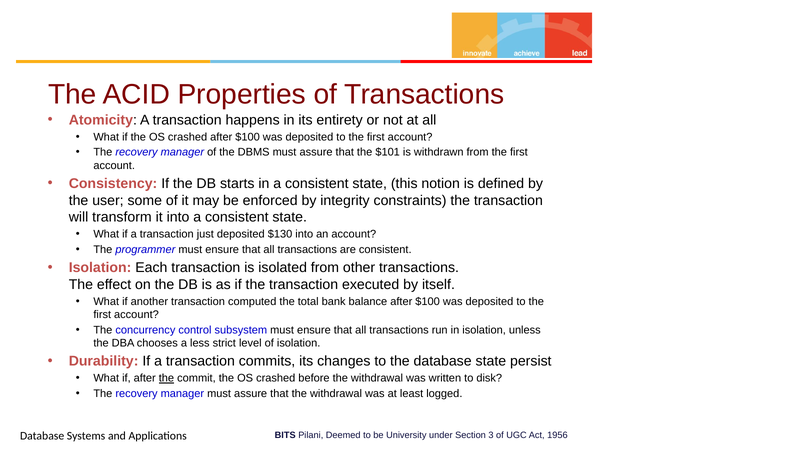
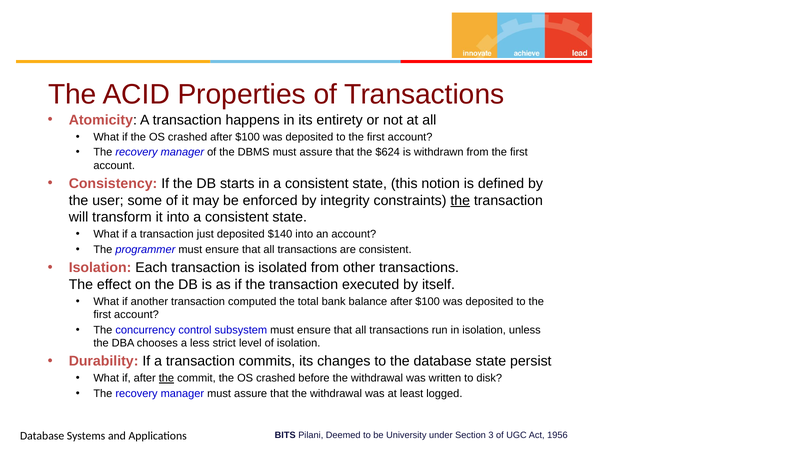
$101: $101 -> $624 (388, 153)
the underline: none -> present (460, 201)
$130: $130 -> $140 (280, 235)
